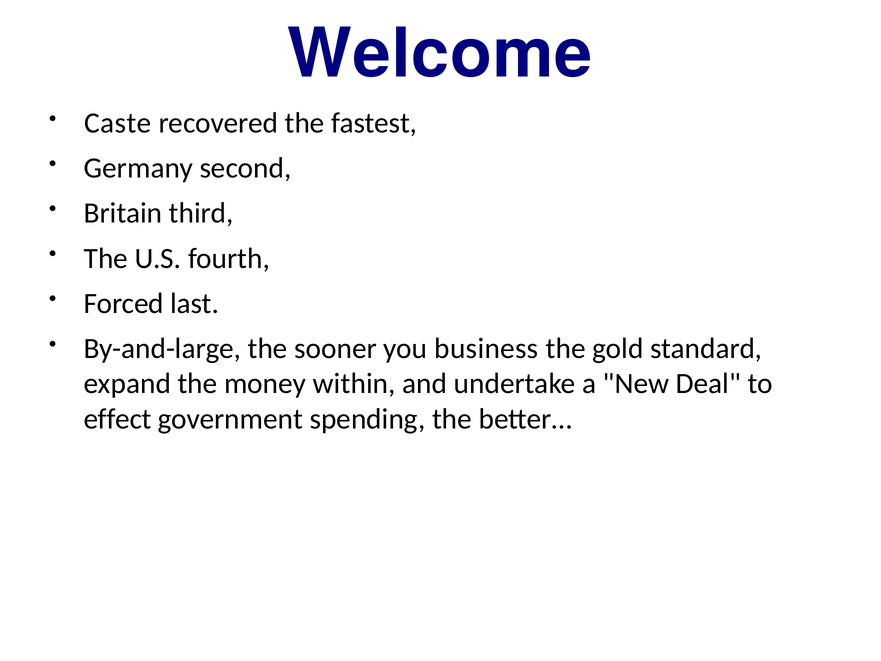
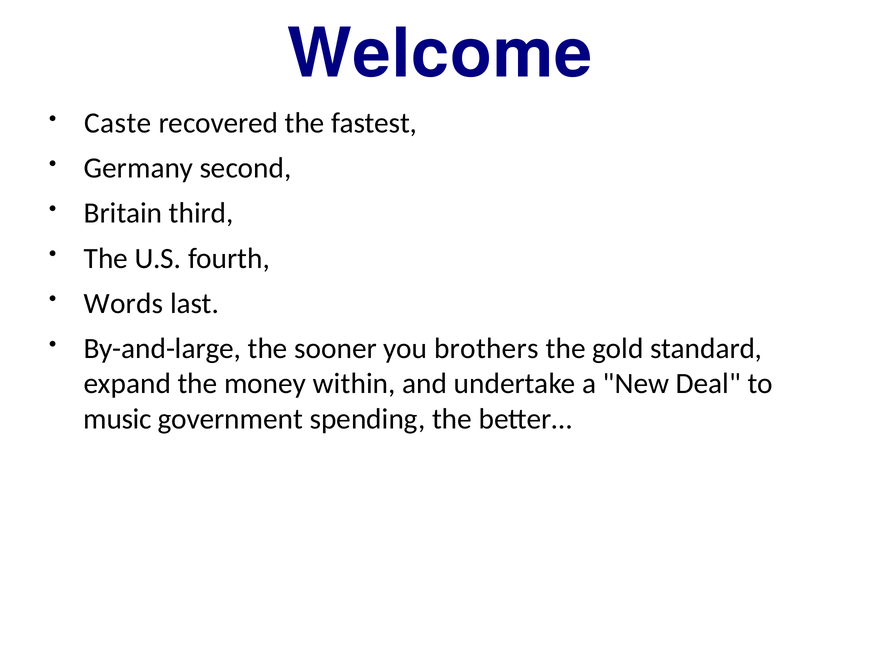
Forced: Forced -> Words (124, 303)
business: business -> brothers (486, 348)
effect: effect -> music (118, 419)
